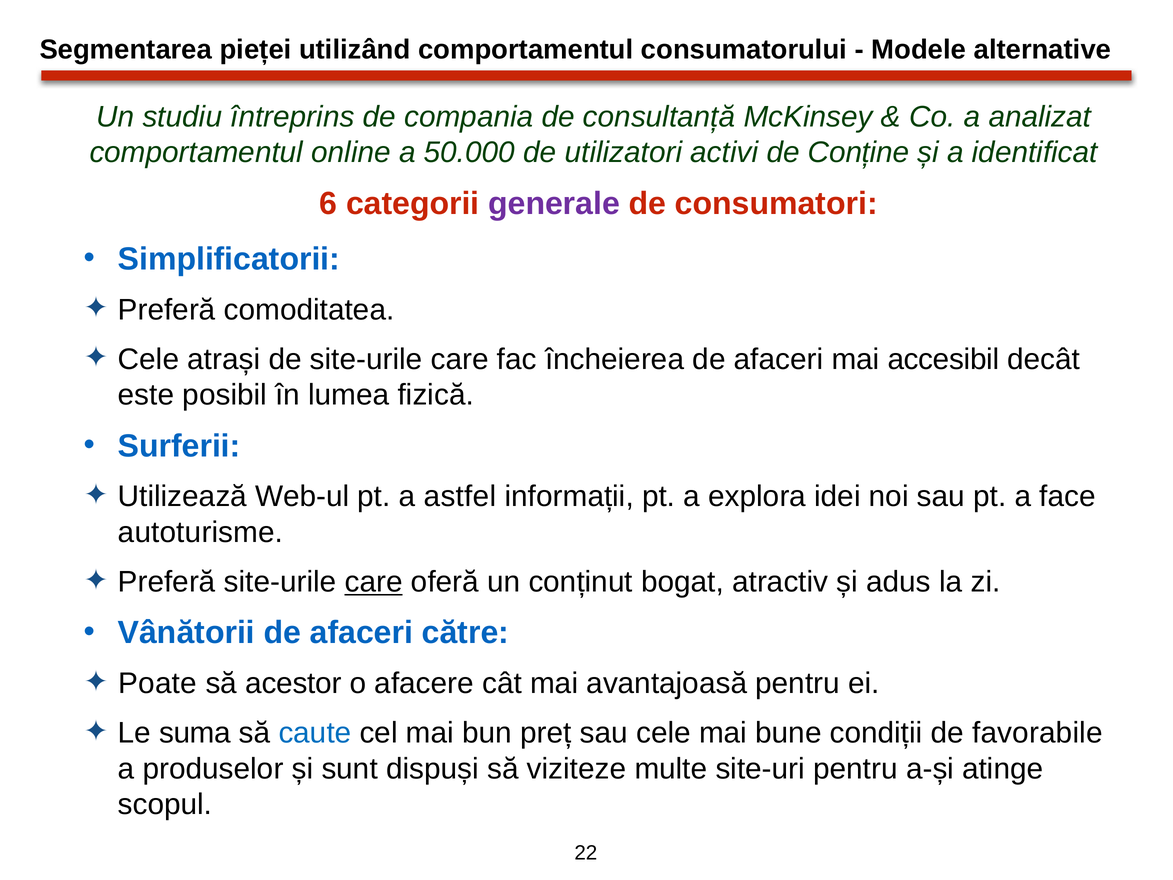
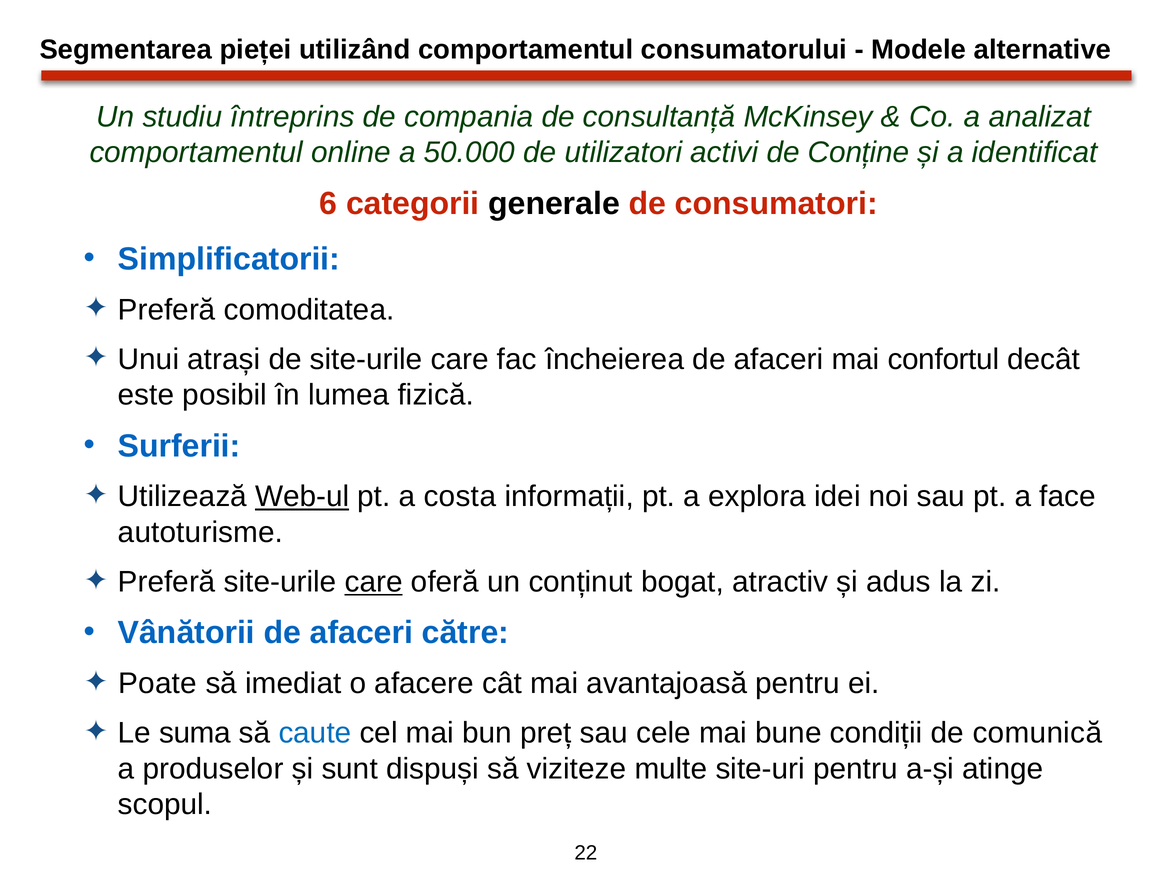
generale colour: purple -> black (554, 204)
Cele: Cele -> Unui (149, 359)
accesibil: accesibil -> confortul (943, 359)
Web-ul underline: none -> present (302, 497)
astfel: astfel -> costa (460, 497)
acestor: acestor -> imediat (293, 683)
favorabile: favorabile -> comunică (1037, 733)
